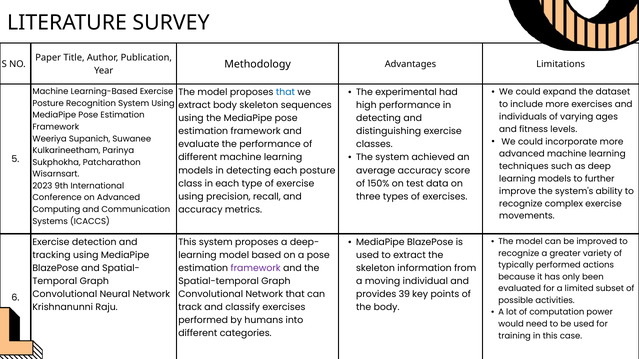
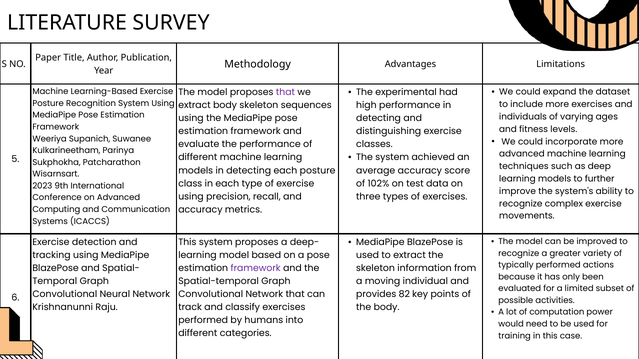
that colour: blue -> purple (285, 92)
150%: 150% -> 102% (378, 184)
39: 39 -> 82 (404, 295)
